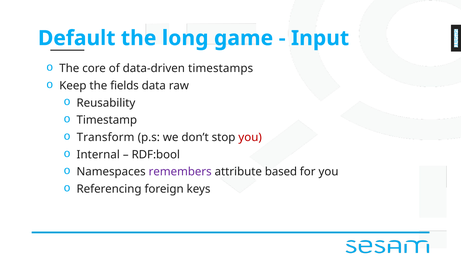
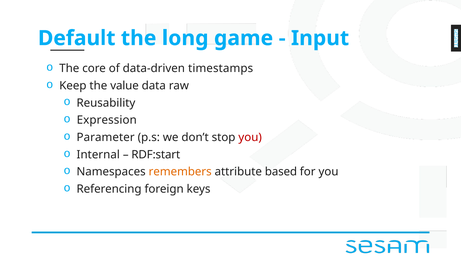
fields: fields -> value (125, 86)
Timestamp: Timestamp -> Expression (107, 120)
Transform: Transform -> Parameter (106, 138)
RDF:bool: RDF:bool -> RDF:start (156, 155)
remembers colour: purple -> orange (180, 172)
